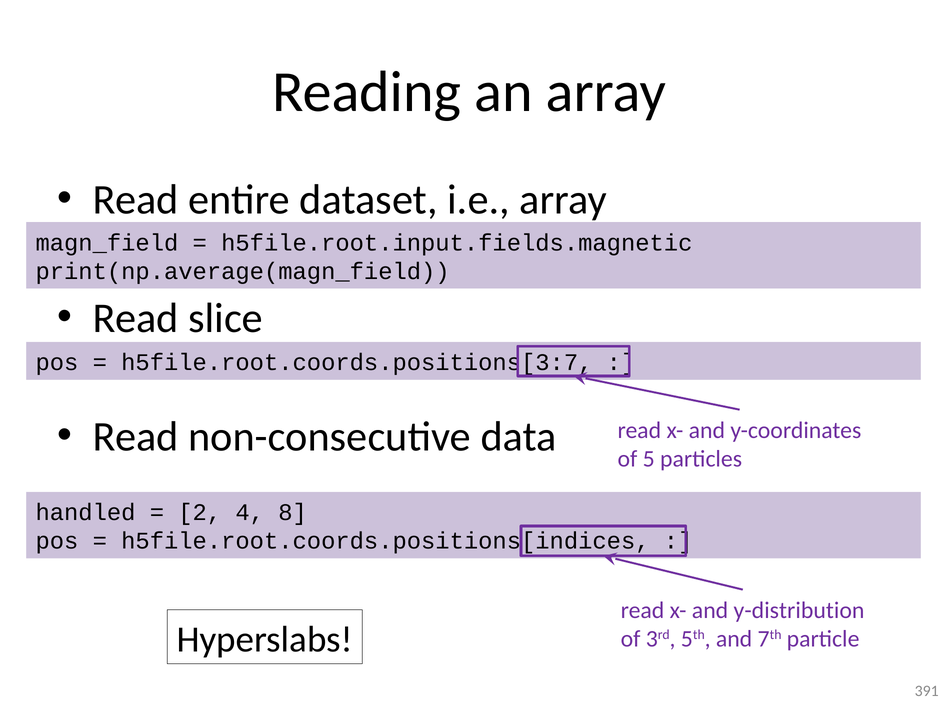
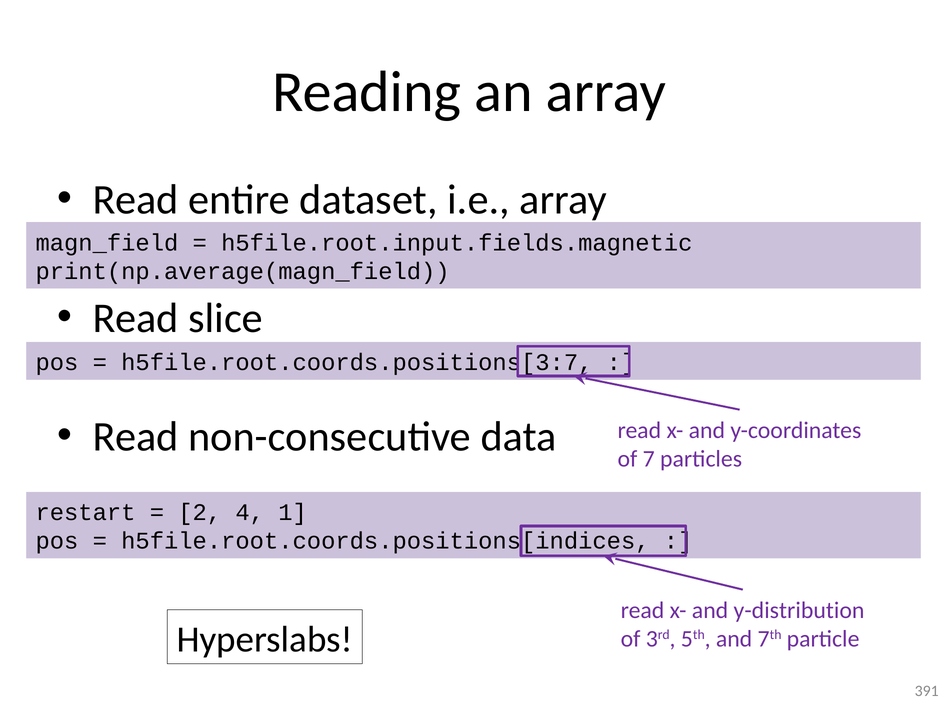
5: 5 -> 7 (649, 459)
handled: handled -> restart (86, 513)
8: 8 -> 1 (293, 513)
